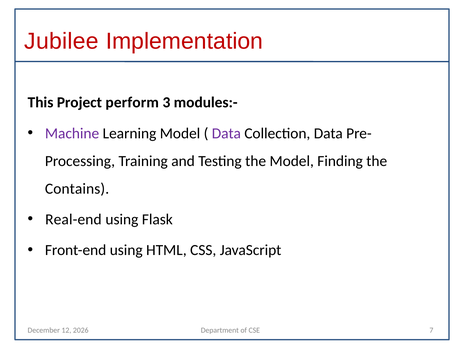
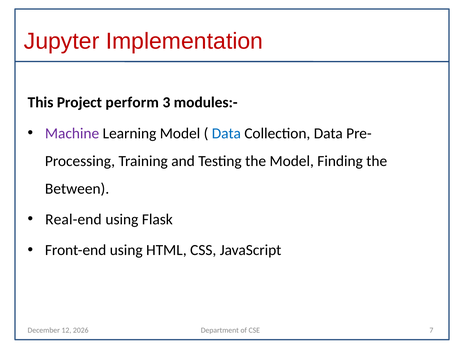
Jubilee: Jubilee -> Jupyter (62, 41)
Data colour: purple -> blue (226, 133)
Contains: Contains -> Between (77, 189)
